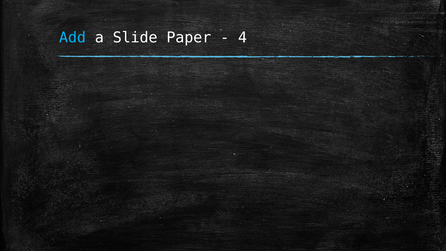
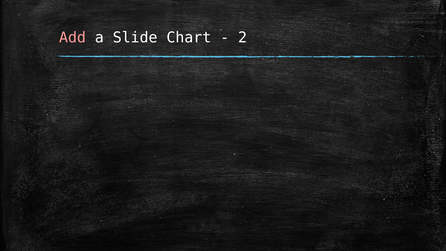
Add colour: light blue -> pink (72, 38)
Paper: Paper -> Chart (189, 38)
4: 4 -> 2 (243, 38)
